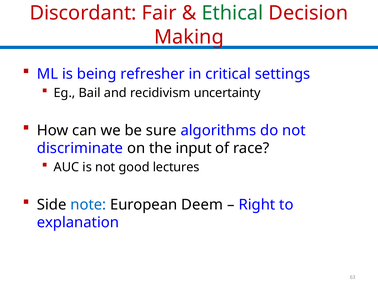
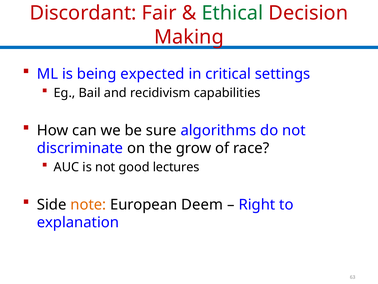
refresher: refresher -> expected (152, 74)
uncertainty: uncertainty -> capabilities (227, 93)
input: input -> grow (194, 148)
note colour: blue -> orange (88, 204)
